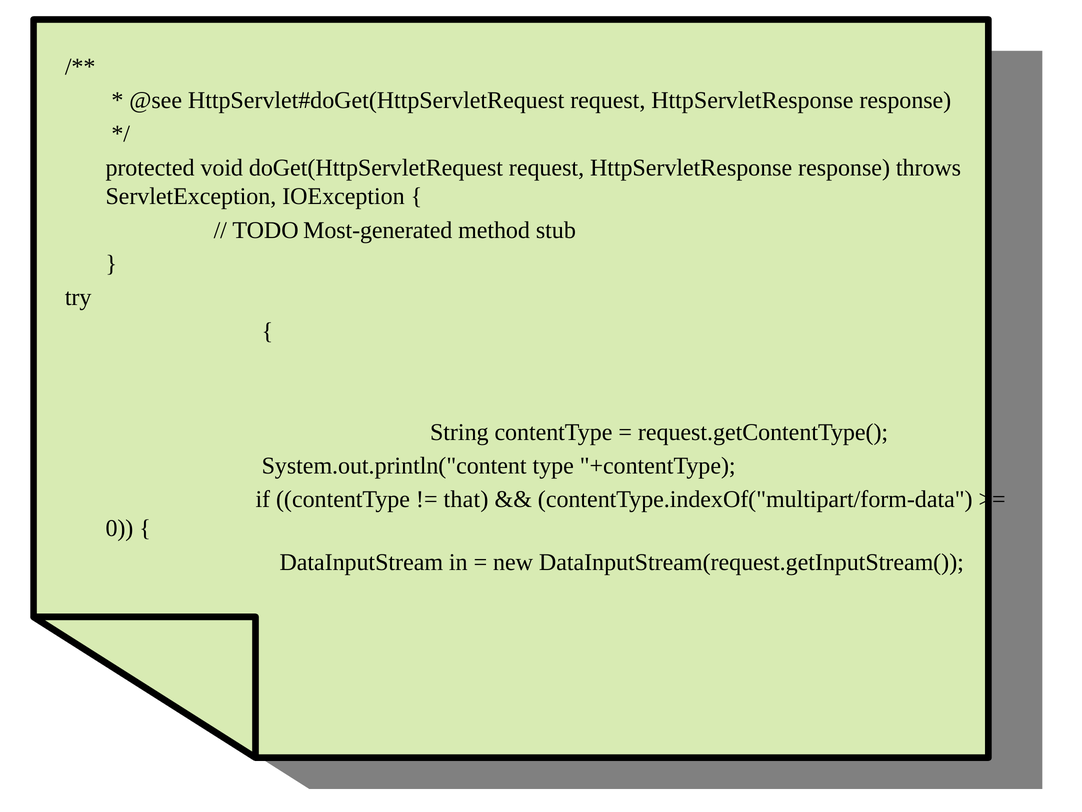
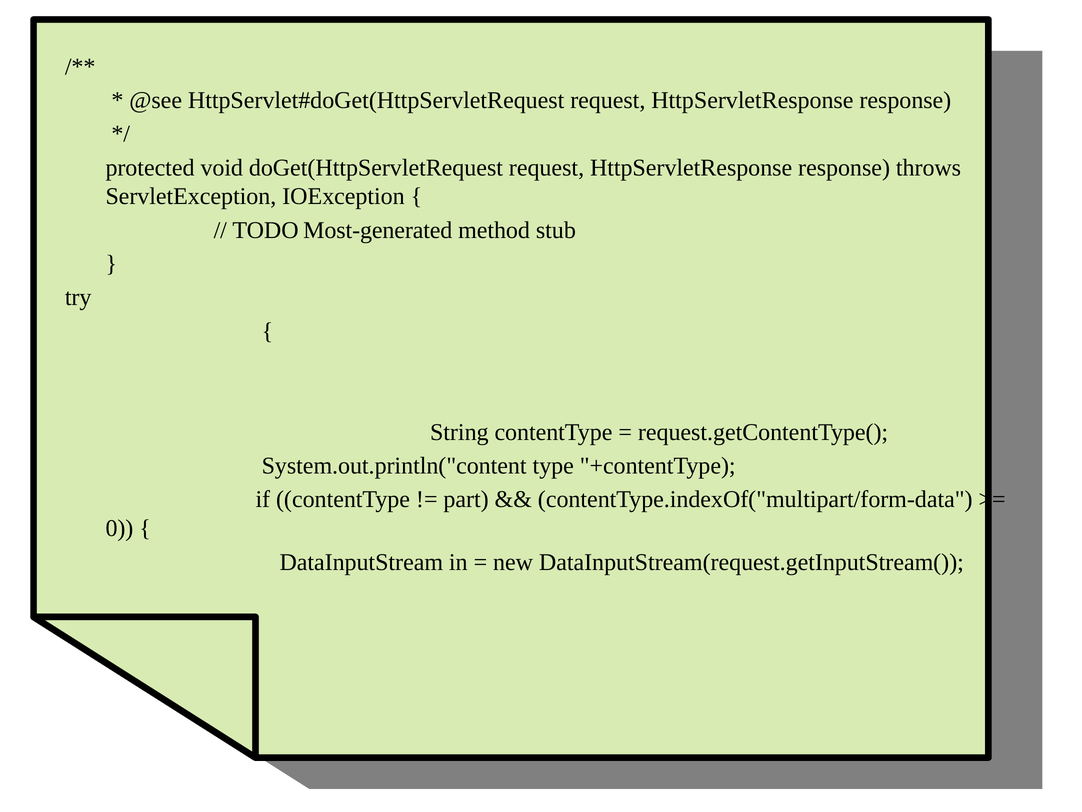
that: that -> part (466, 499)
